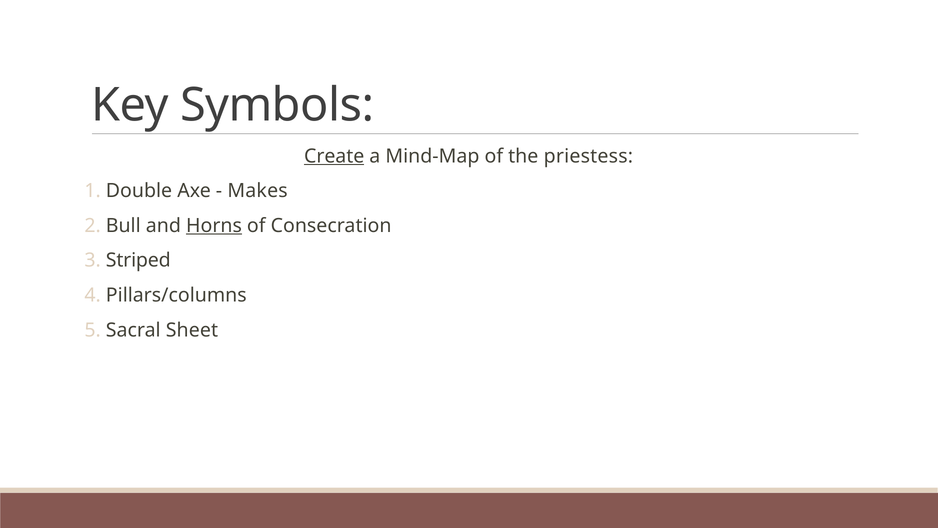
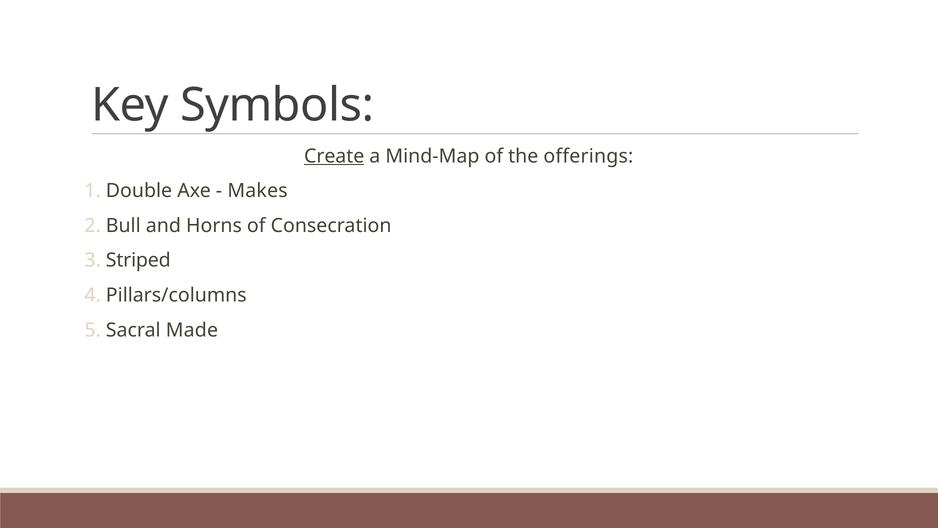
priestess: priestess -> offerings (588, 156)
Horns underline: present -> none (214, 226)
Sheet: Sheet -> Made (192, 330)
